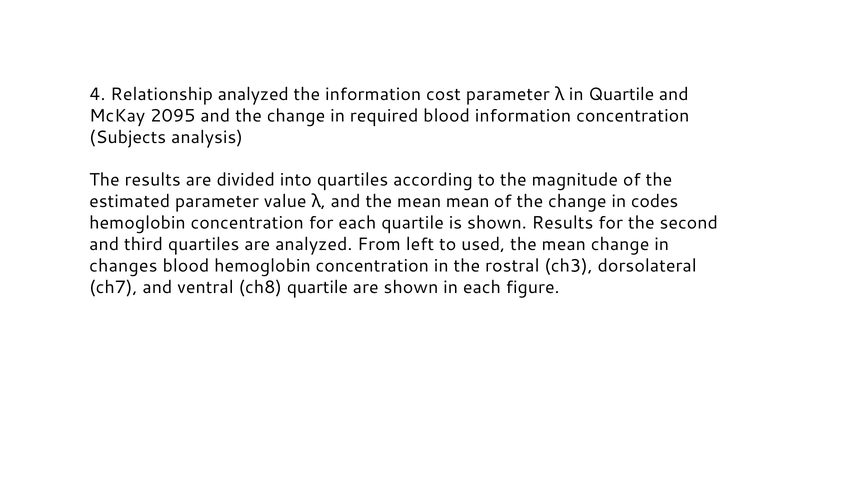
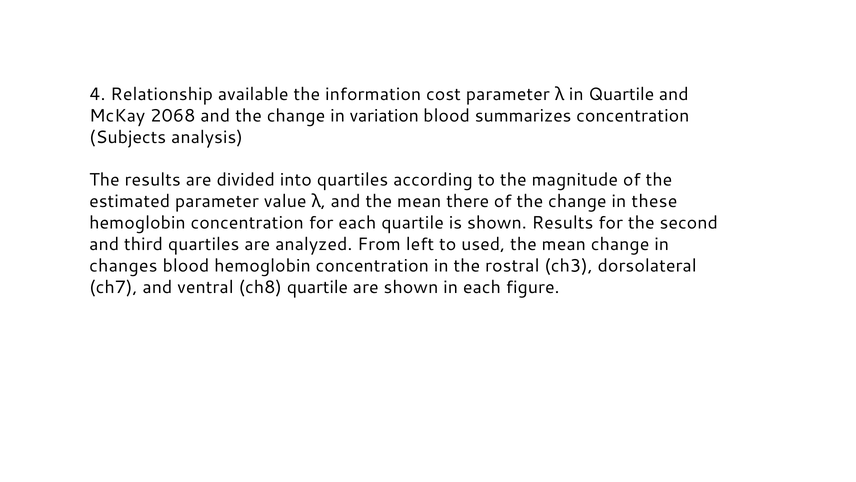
Relationship analyzed: analyzed -> available (253, 94)
2095: 2095 -> 2068 (173, 116)
required: required -> variation (384, 116)
blood information: information -> summarizes (523, 116)
mean mean: mean -> there (468, 201)
codes: codes -> these (654, 201)
